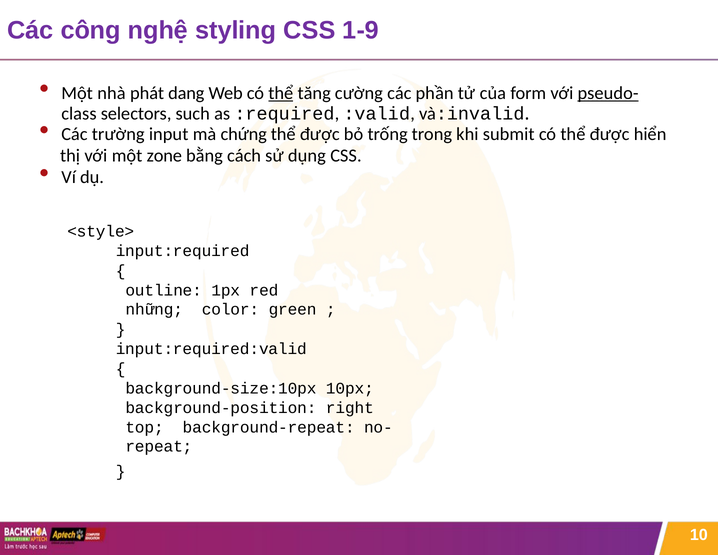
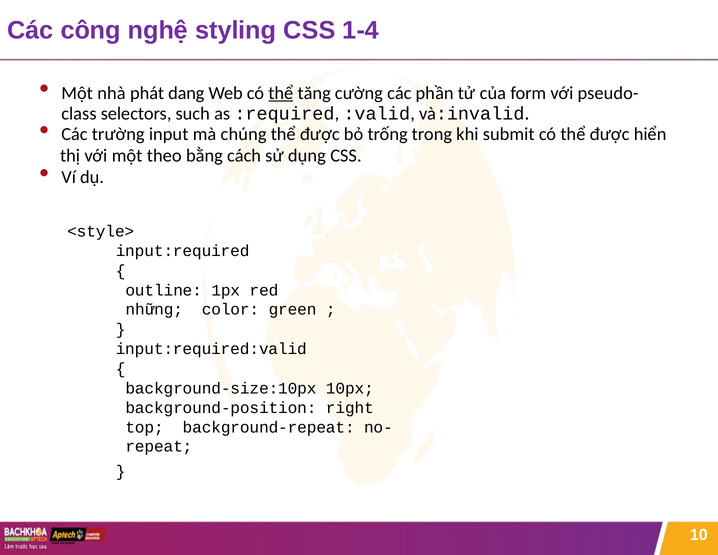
1-9: 1-9 -> 1-4 (361, 30)
pseudo- underline: present -> none (608, 93)
chứng: chứng -> chúng (244, 134)
zone: zone -> theo (164, 156)
